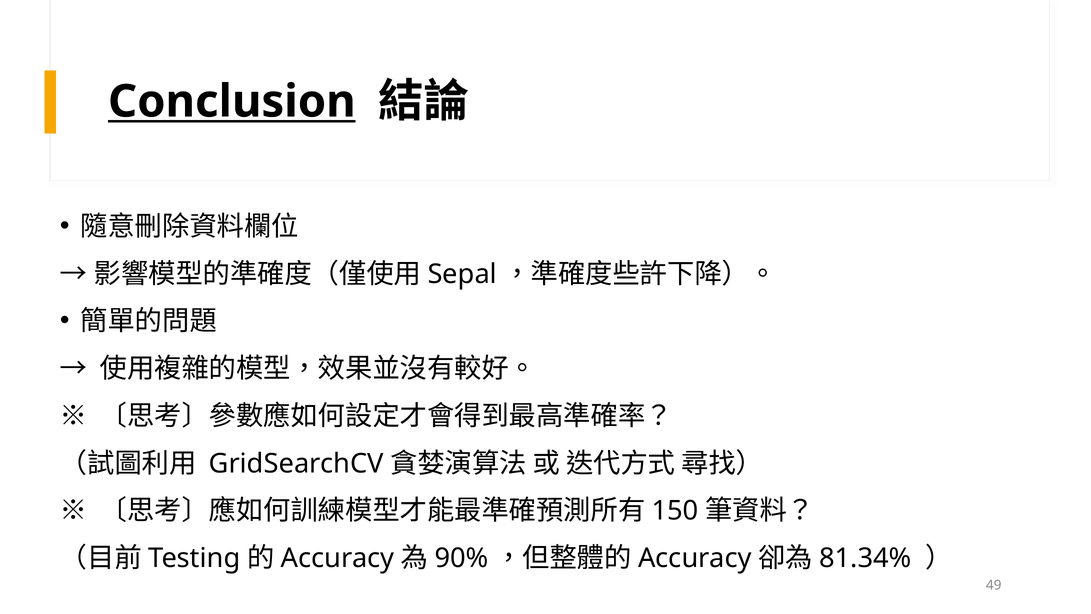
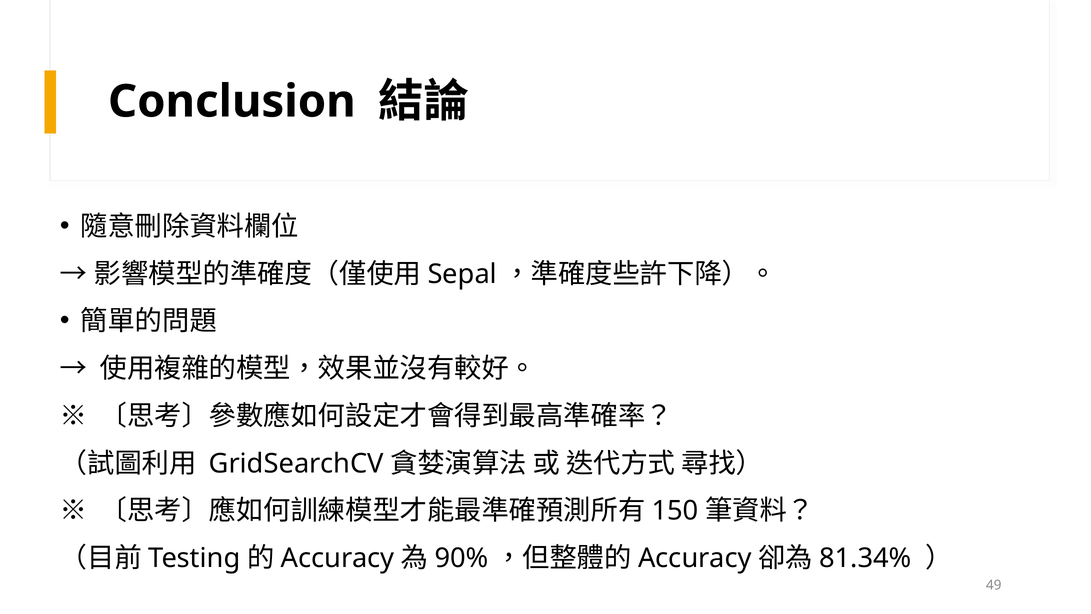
Conclusion underline: present -> none (232, 102)
